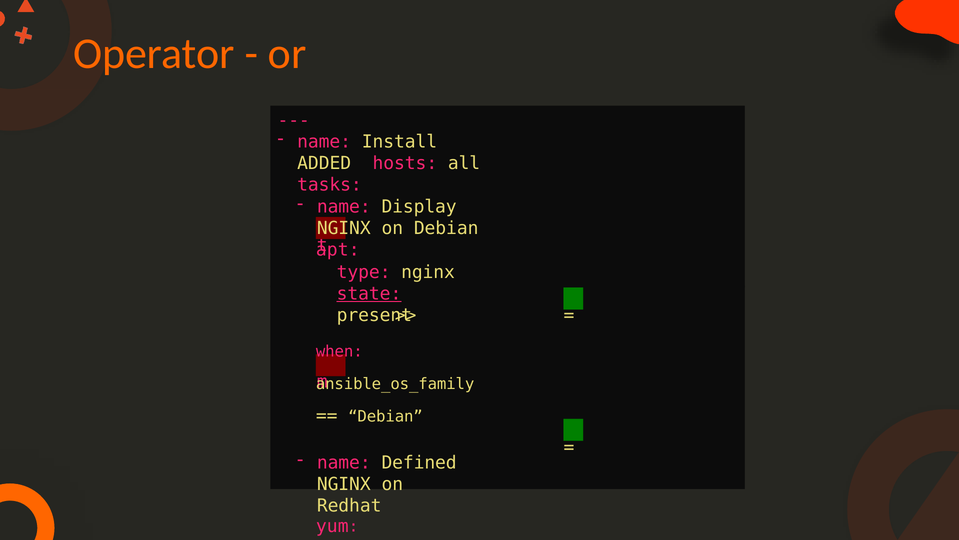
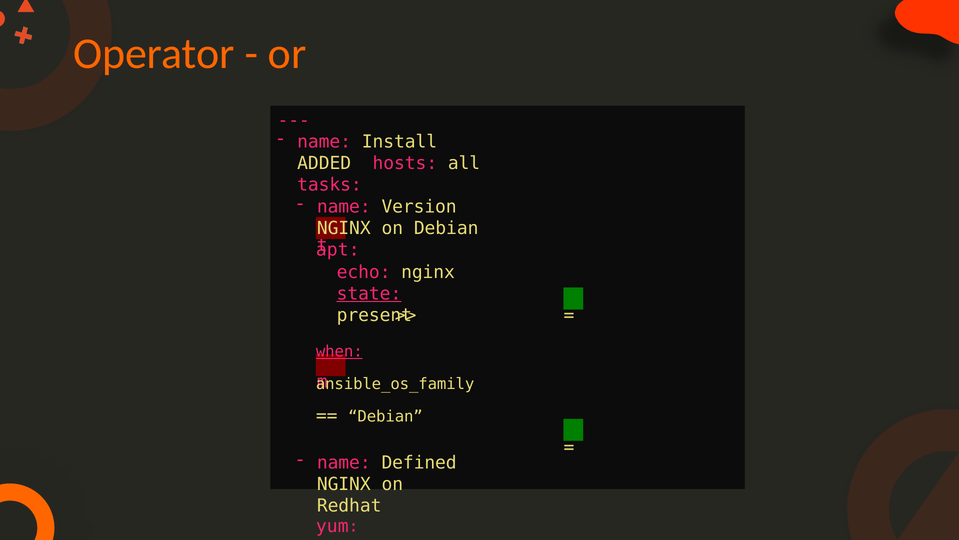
Display: Display -> Version (419, 206)
type: type -> echo (364, 272)
when underline: none -> present (339, 351)
